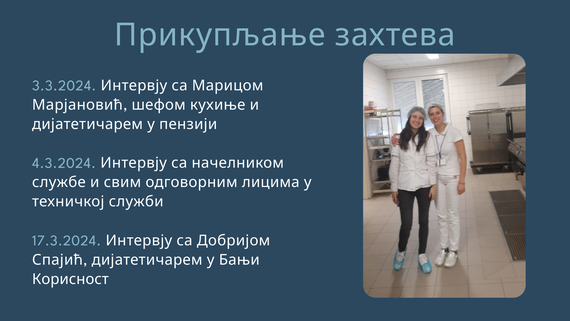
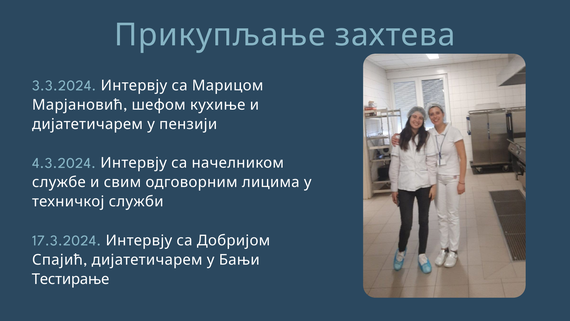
Корисност: Корисност -> Тестирање (71, 279)
